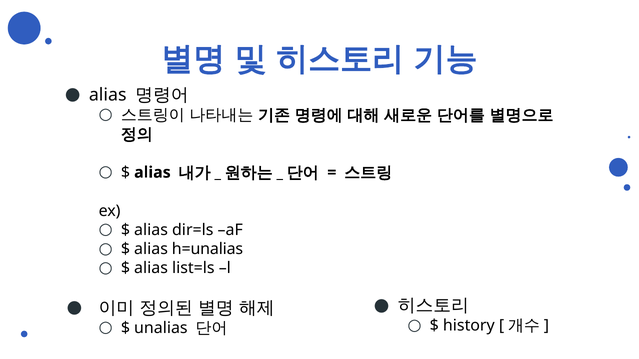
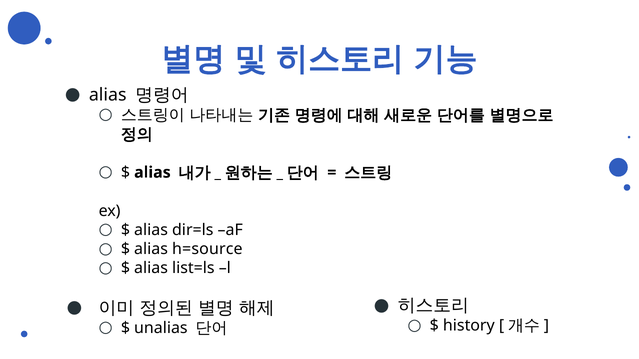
h=unalias: h=unalias -> h=source (207, 249)
